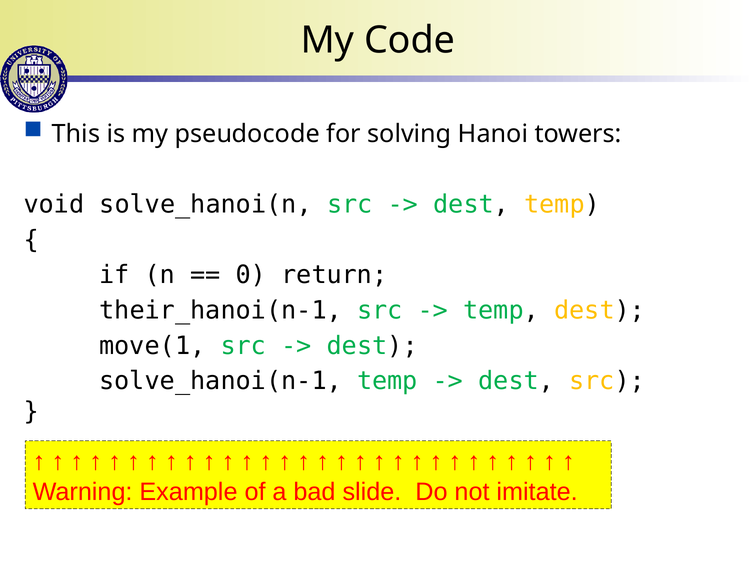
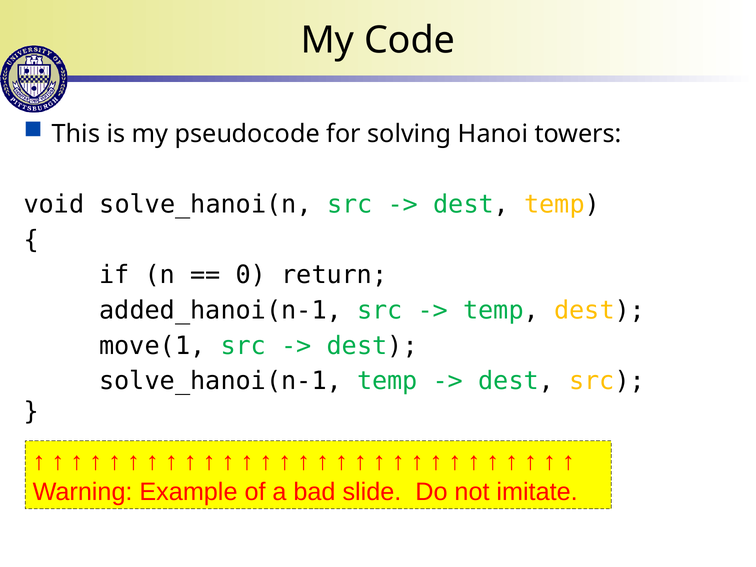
their_hanoi(n-1: their_hanoi(n-1 -> added_hanoi(n-1 (221, 310)
